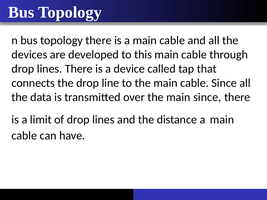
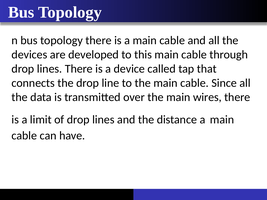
main since: since -> wires (207, 97)
